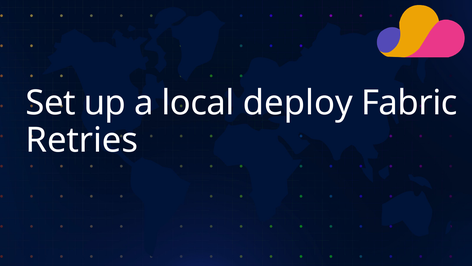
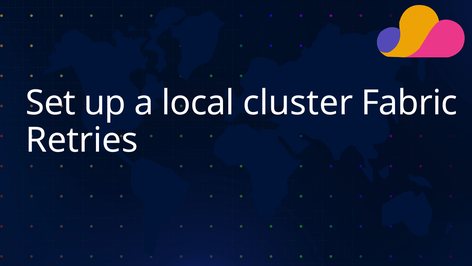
deploy: deploy -> cluster (298, 103)
